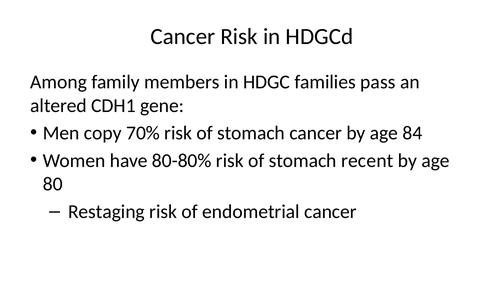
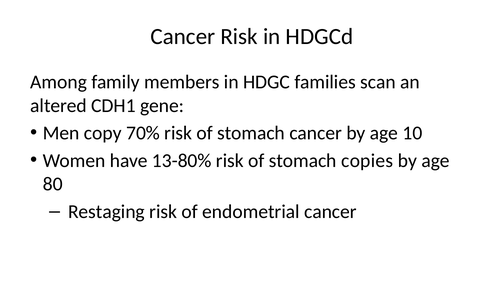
pass: pass -> scan (378, 82)
84: 84 -> 10 (412, 133)
80-80%: 80-80% -> 13-80% (182, 160)
recent: recent -> copies (367, 160)
